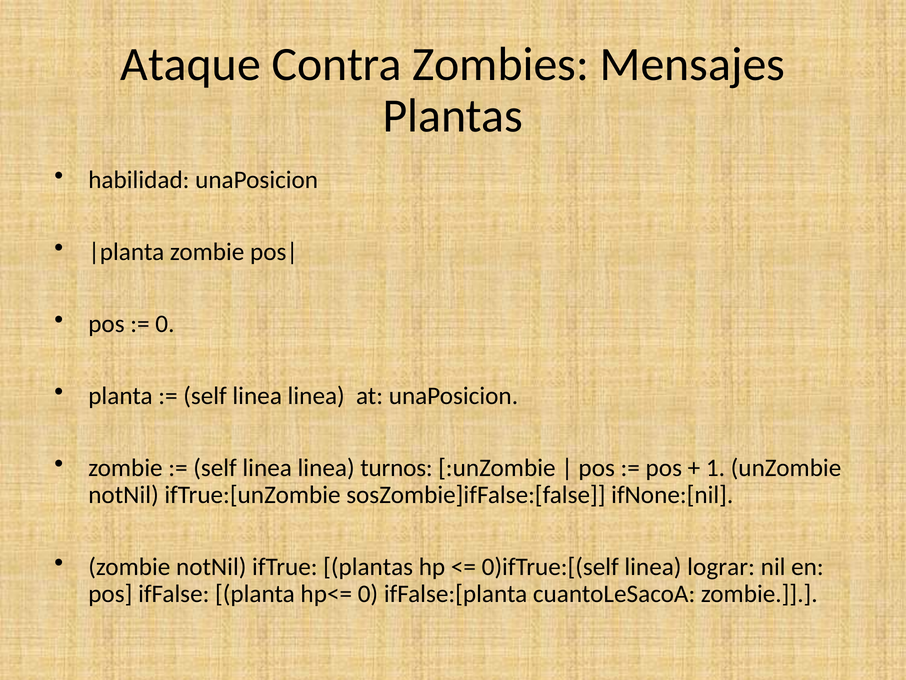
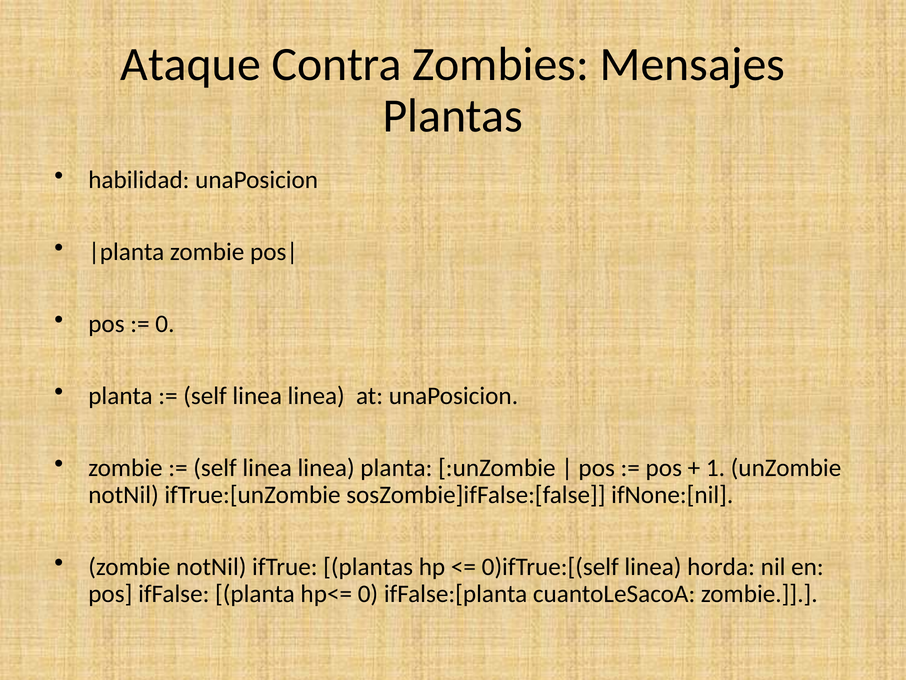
linea turnos: turnos -> planta (396, 467)
lograr: lograr -> horda (721, 567)
